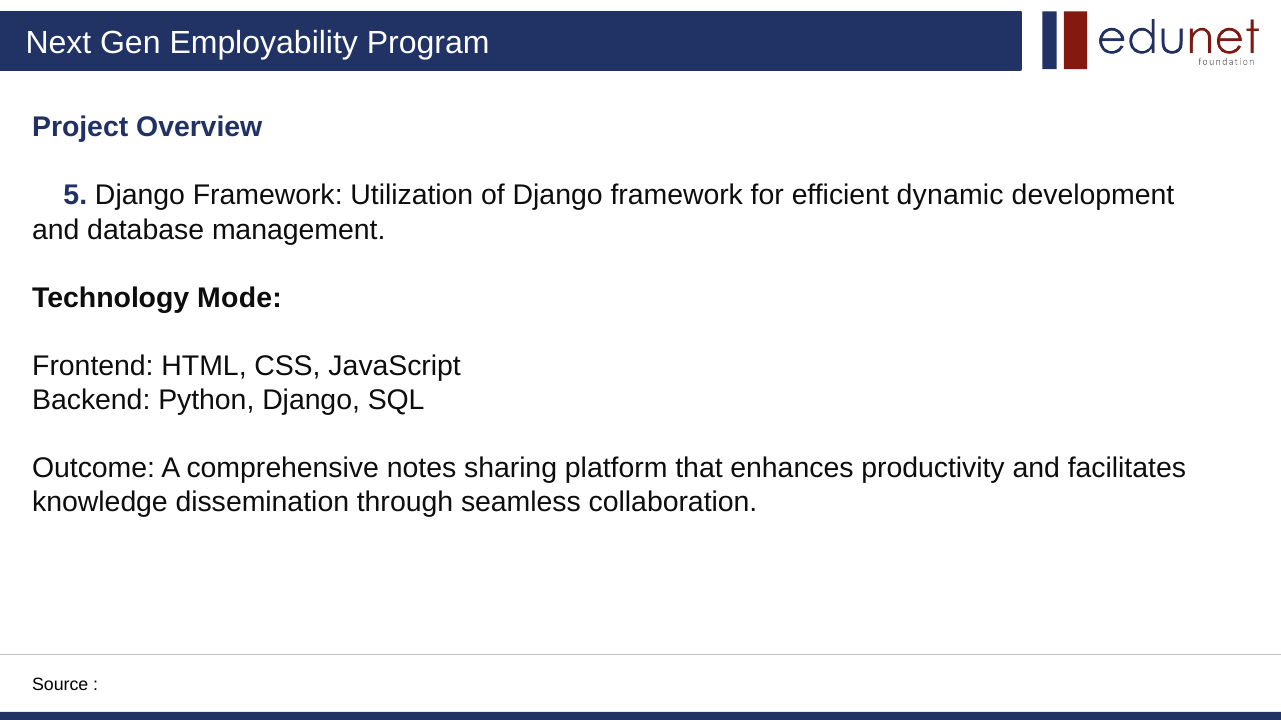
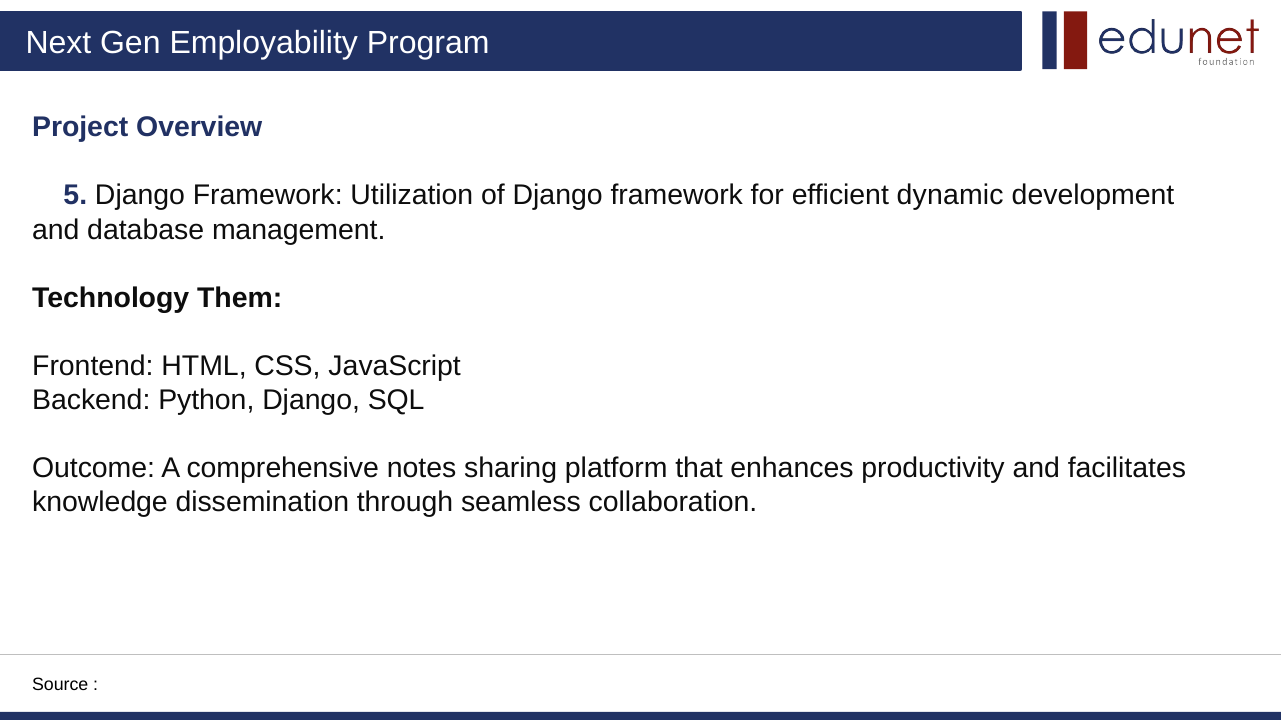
Mode: Mode -> Them (240, 298)
